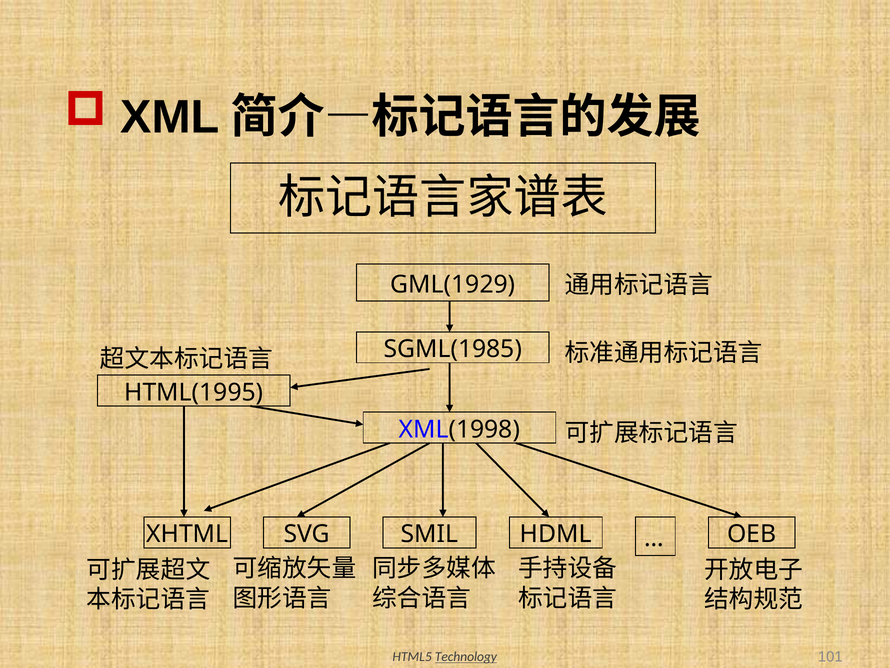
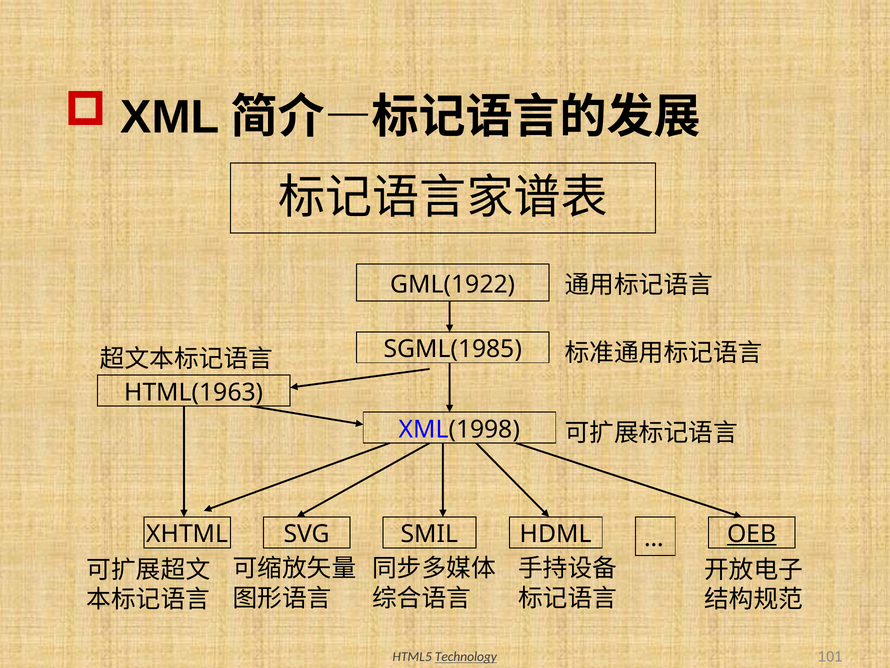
GML(1929: GML(1929 -> GML(1922 (453, 284)
HTML(1995: HTML(1995 -> HTML(1963 (194, 392)
OEB underline: none -> present (752, 534)
